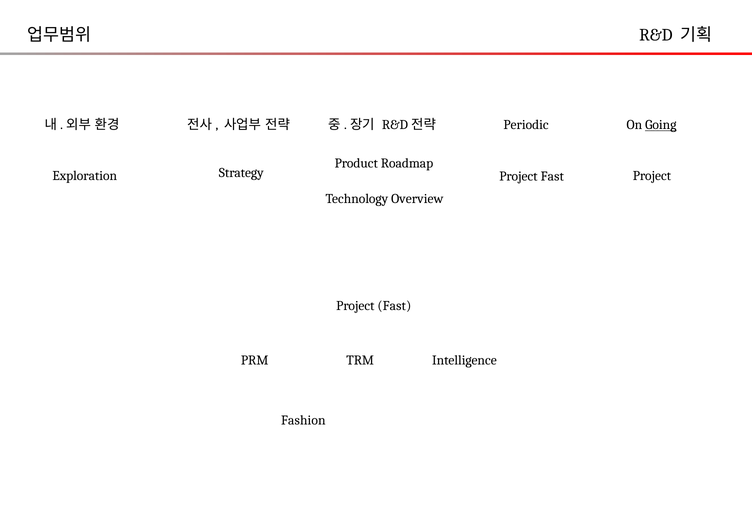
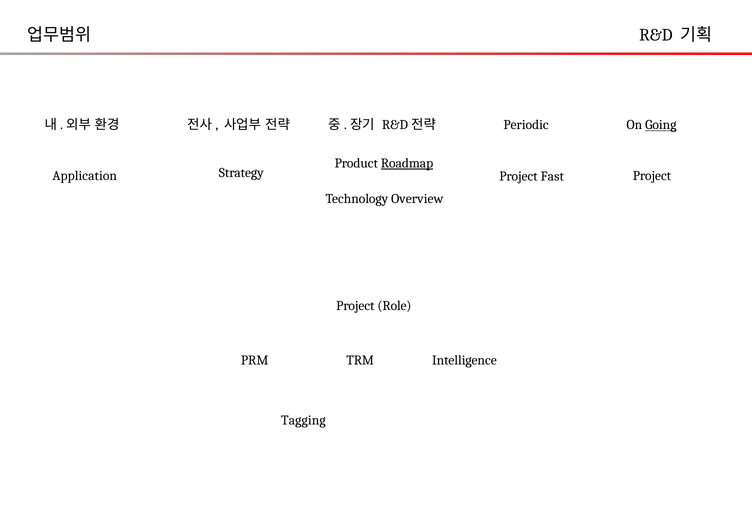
Roadmap underline: none -> present (407, 163)
Exploration: Exploration -> Application (85, 176)
Fast: Fast -> Role (394, 306)
Fashion: Fashion -> Tagging (303, 421)
